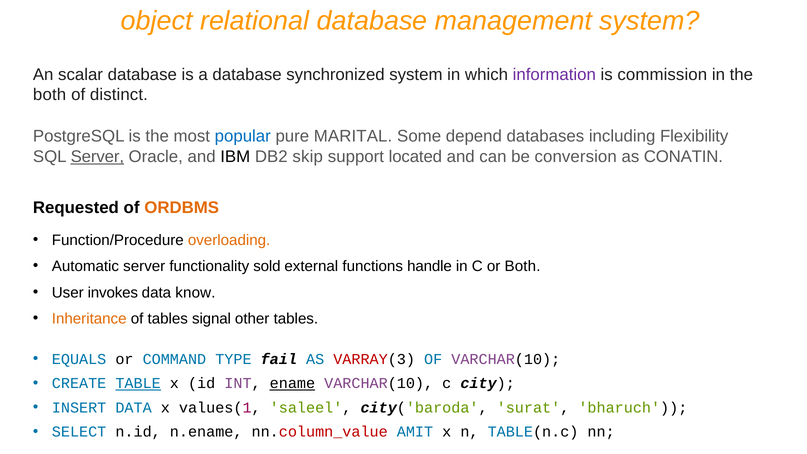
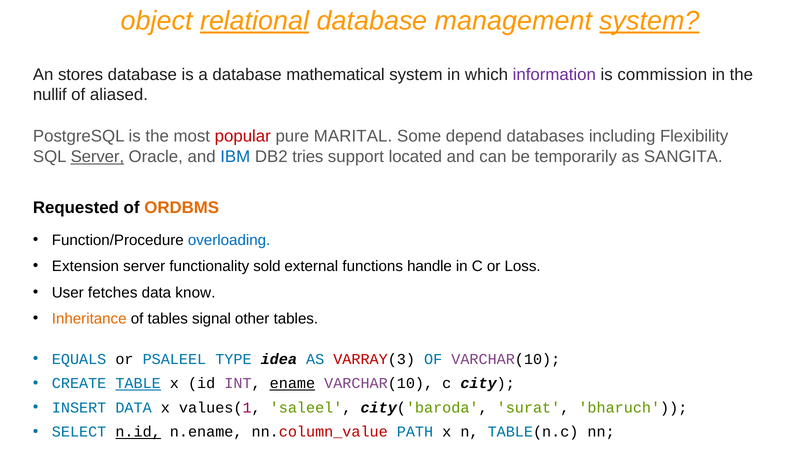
relational underline: none -> present (255, 21)
system underline: none -> present (650, 21)
scalar: scalar -> stores (81, 75)
synchronized: synchronized -> mathematical (336, 75)
both: both -> nullif (50, 95)
distinct: distinct -> aliased (119, 95)
popular colour: blue -> red (243, 136)
IBM colour: black -> blue (235, 157)
skip: skip -> tries (308, 157)
conversion: conversion -> temporarily (576, 157)
CONATIN: CONATIN -> SANGITA (683, 157)
overloading colour: orange -> blue (229, 240)
Automatic: Automatic -> Extension (85, 266)
or Both: Both -> Loss (523, 266)
invokes: invokes -> fetches (113, 292)
COMMAND: COMMAND -> PSALEEL (174, 359)
fail: fail -> idea (279, 359)
n.id underline: none -> present (138, 432)
AMIT: AMIT -> PATH (415, 432)
